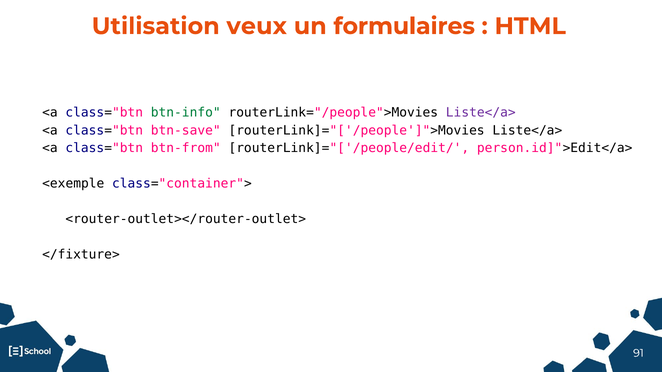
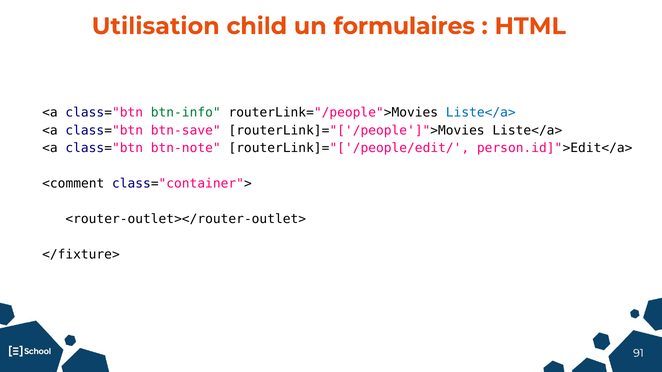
veux: veux -> child (257, 26)
Liste</a> colour: purple -> blue (481, 113)
btn-from: btn-from -> btn-note (186, 148)
<exemple: <exemple -> <comment (73, 184)
